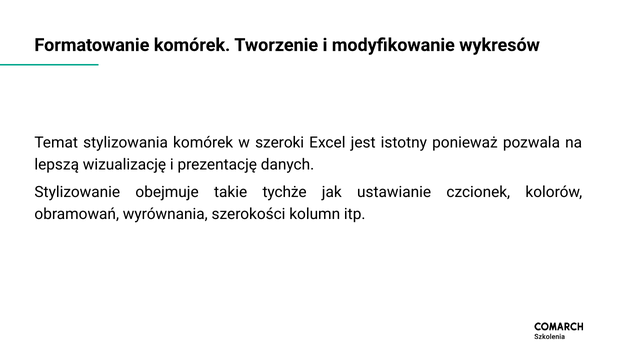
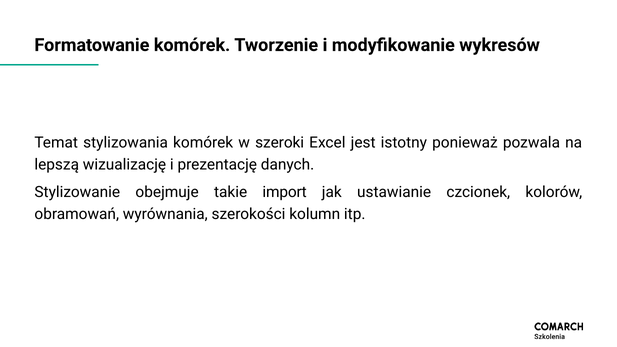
tychże: tychże -> import (285, 192)
